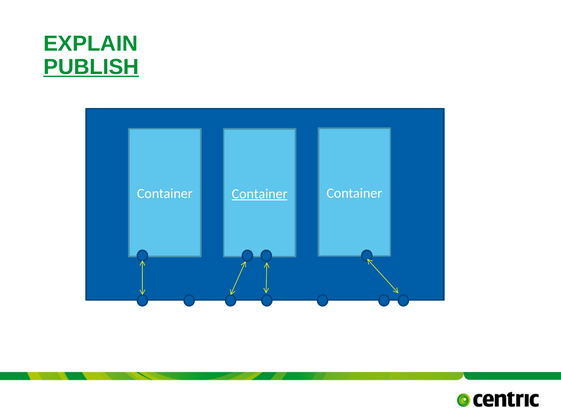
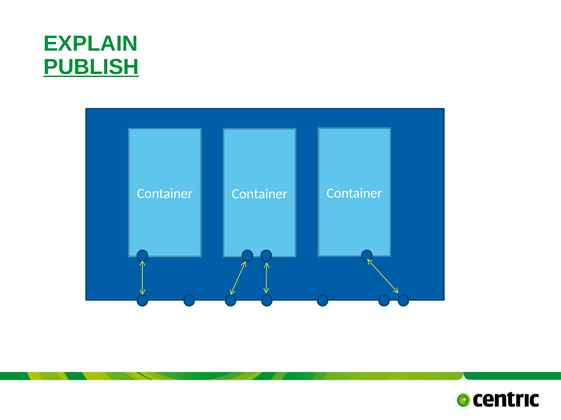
Container underline: present -> none (260, 194)
